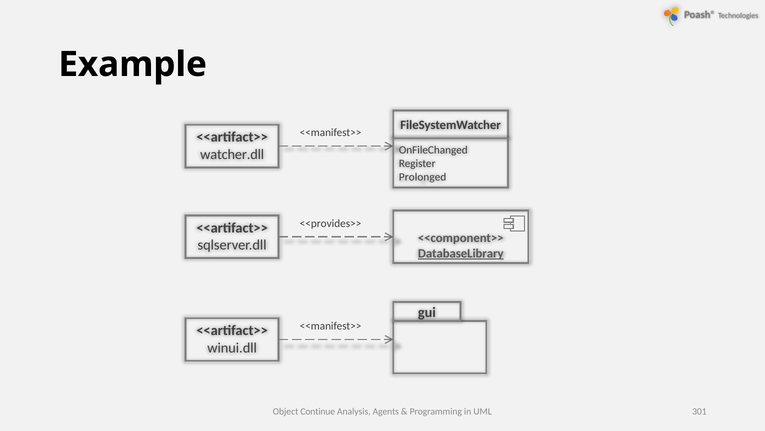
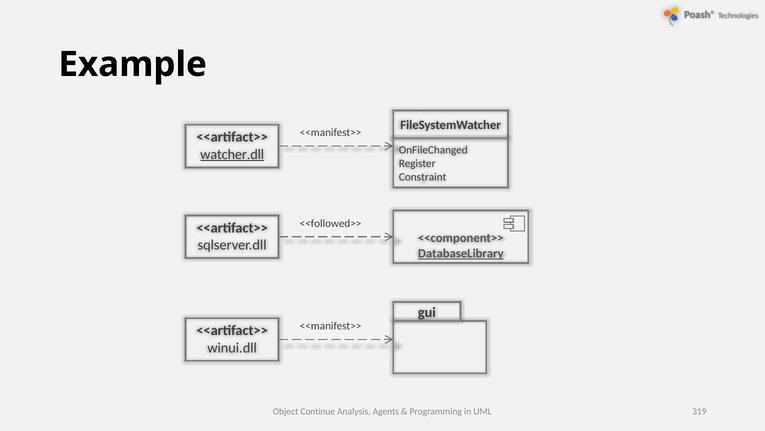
watcher.dll underline: none -> present (232, 154)
Prolonged: Prolonged -> Constraint (423, 177)
<<provides>>: <<provides>> -> <<followed>> (331, 223)
301: 301 -> 319 (699, 411)
